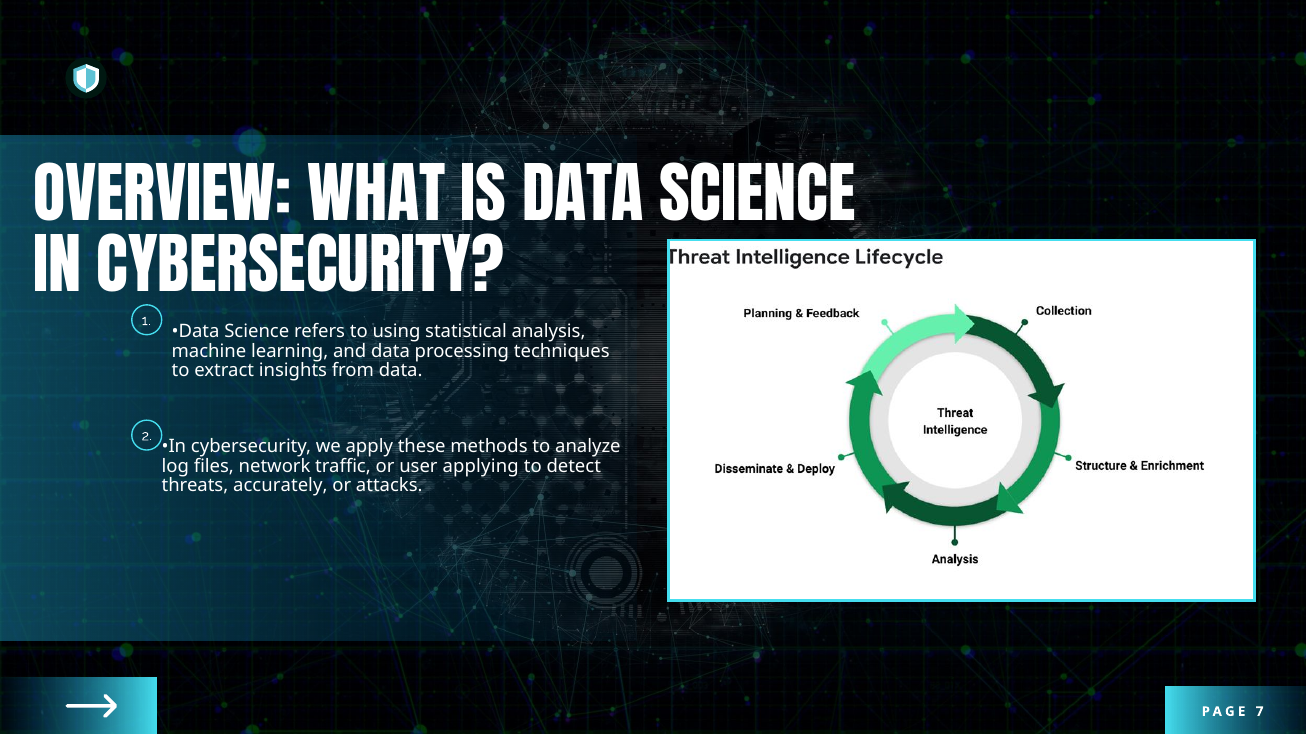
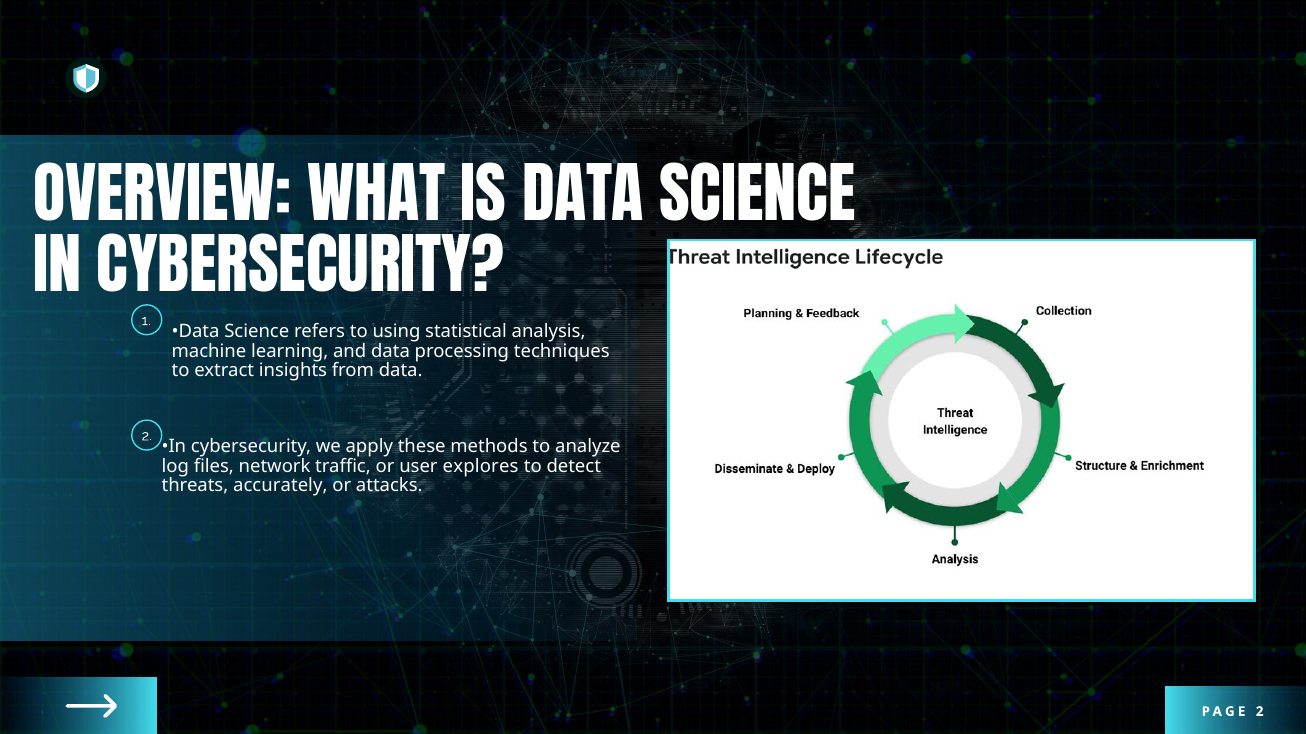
applying: applying -> explores (481, 467)
7: 7 -> 2 (1260, 712)
